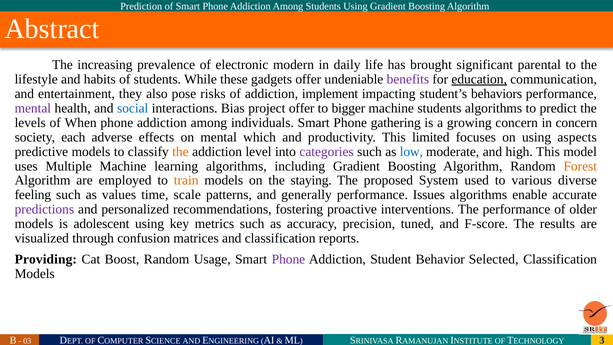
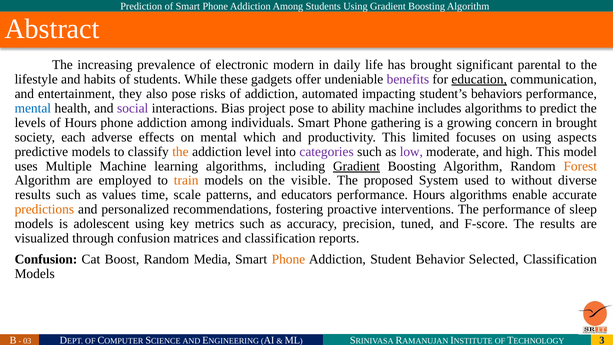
implement: implement -> automated (330, 94)
mental colour: purple -> blue (33, 108)
social colour: blue -> purple (133, 108)
project offer: offer -> pose (302, 108)
bigger: bigger -> ability (348, 108)
machine students: students -> includes (439, 108)
of When: When -> Hours (81, 123)
in concern: concern -> brought (576, 123)
low colour: blue -> purple (411, 152)
Gradient underline: none -> present (356, 166)
staying: staying -> visible (311, 180)
various: various -> without (532, 180)
feeling: feeling -> results (33, 195)
generally: generally -> educators (307, 195)
performance Issues: Issues -> Hours (429, 195)
predictions colour: purple -> orange (44, 209)
older: older -> sleep (583, 209)
Providing: Providing -> Confusion (46, 259)
Usage: Usage -> Media (212, 259)
Phone colour: purple -> orange (288, 259)
